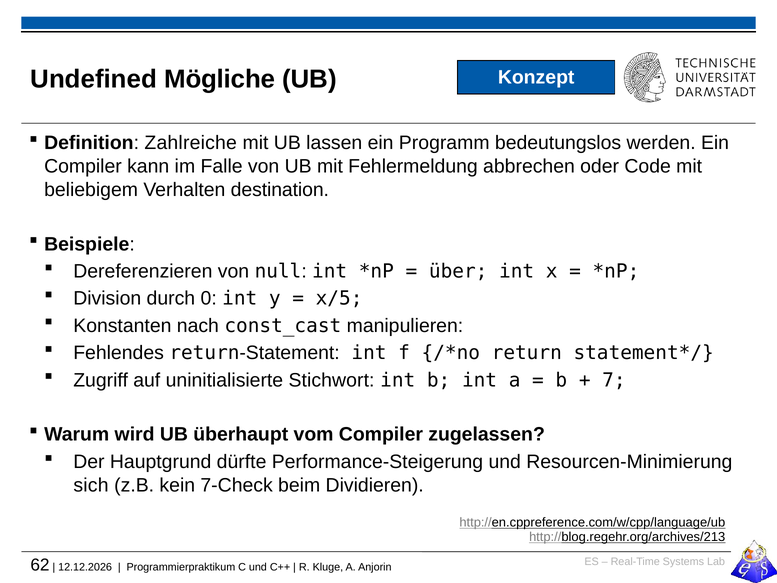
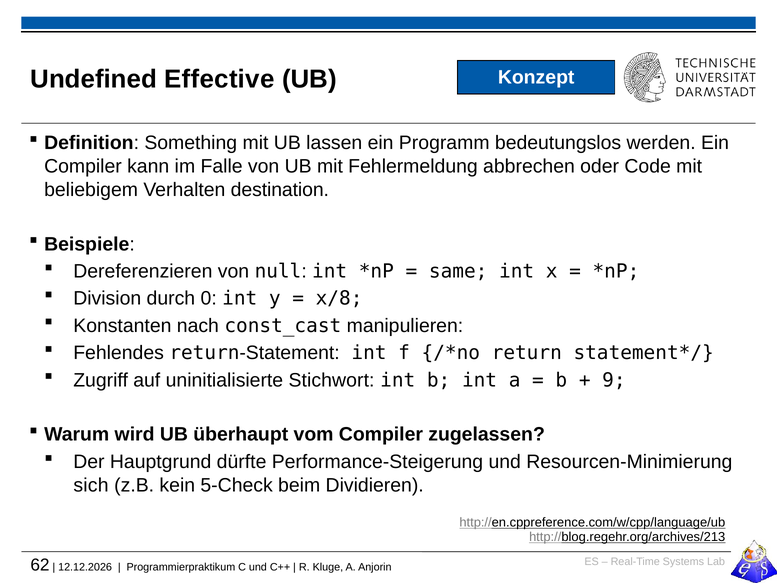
Mögliche: Mögliche -> Effective (219, 79)
Zahlreiche: Zahlreiche -> Something (191, 143)
über: über -> same (458, 271)
x/5: x/5 -> x/8 (339, 298)
7: 7 -> 9 (614, 380)
7-Check: 7-Check -> 5-Check (237, 485)
